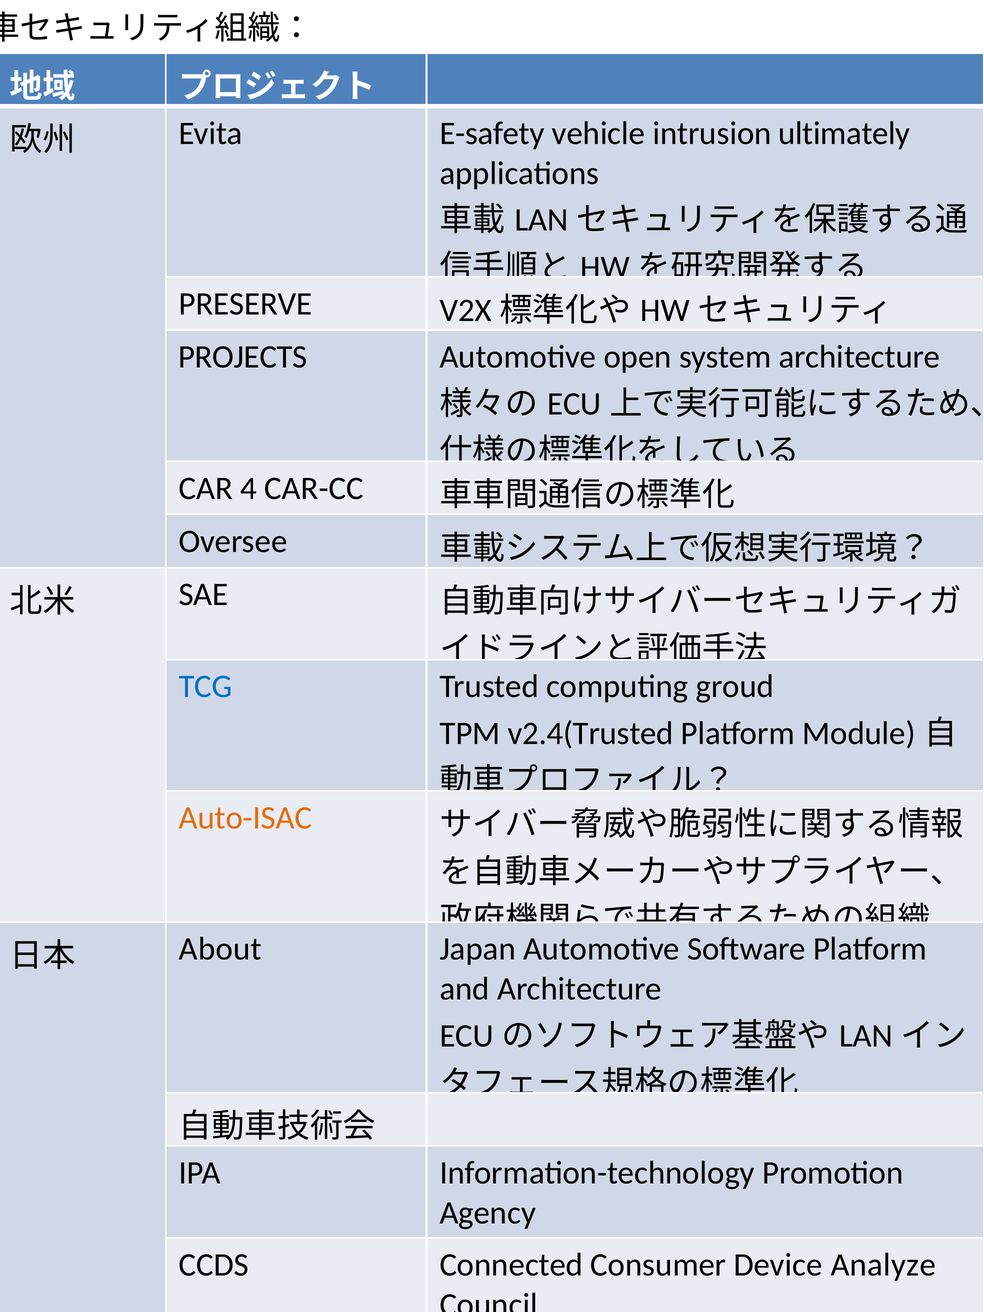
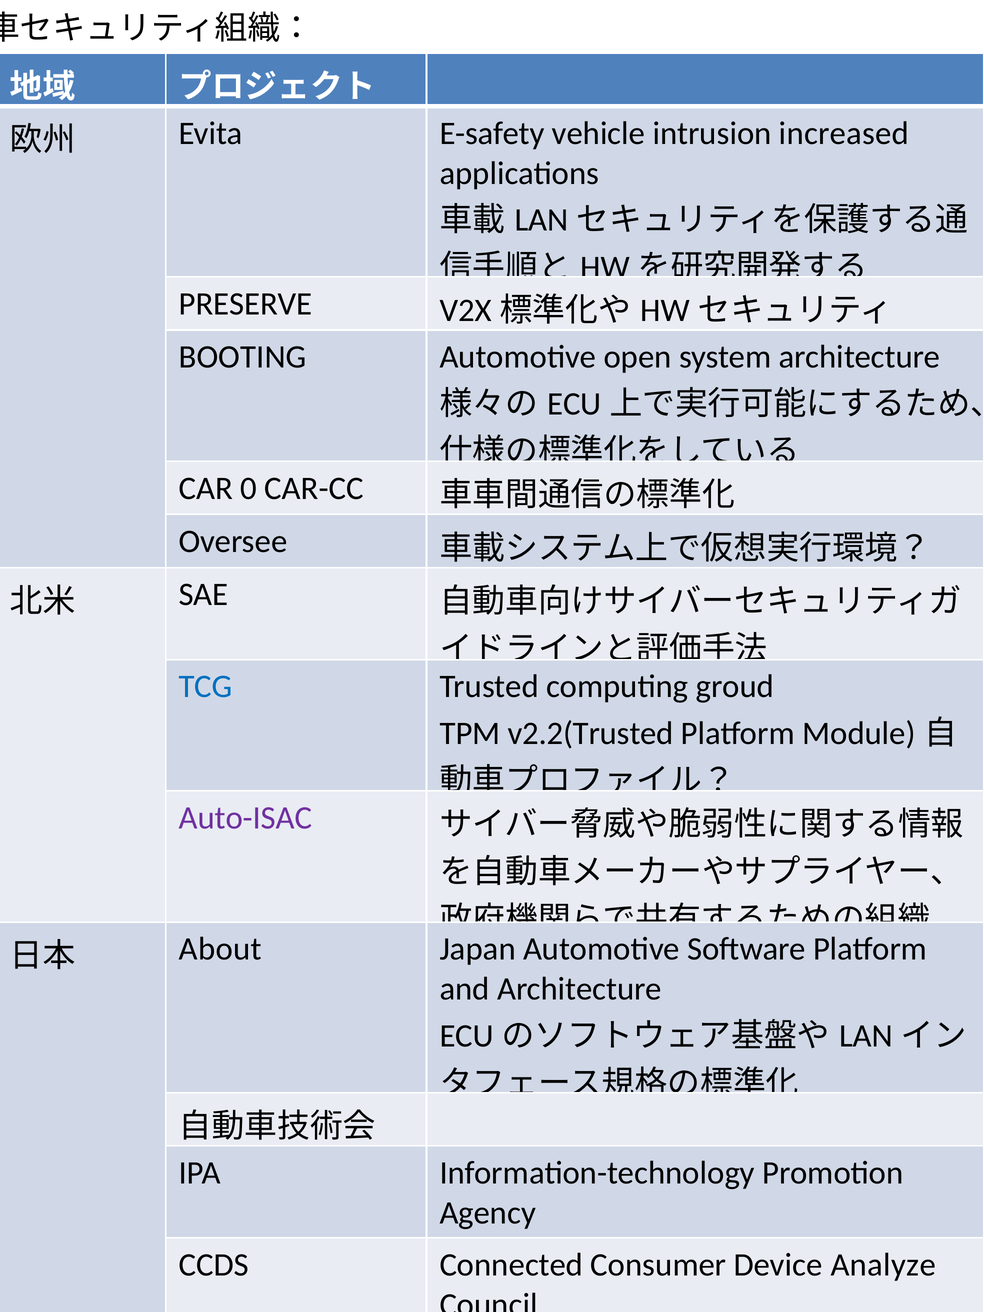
ultimately: ultimately -> increased (844, 133)
PROJECTS: PROJECTS -> BOOTING (243, 357)
4: 4 -> 0 (249, 488)
v2.4(Trusted: v2.4(Trusted -> v2.2(Trusted (591, 733)
Auto-ISAC colour: orange -> purple (246, 818)
